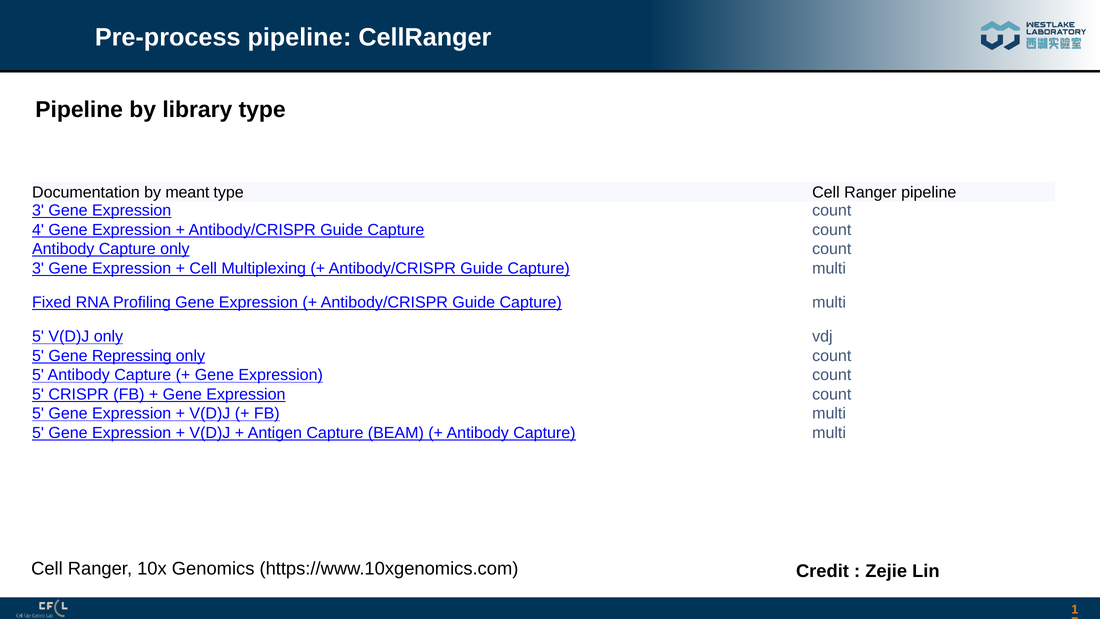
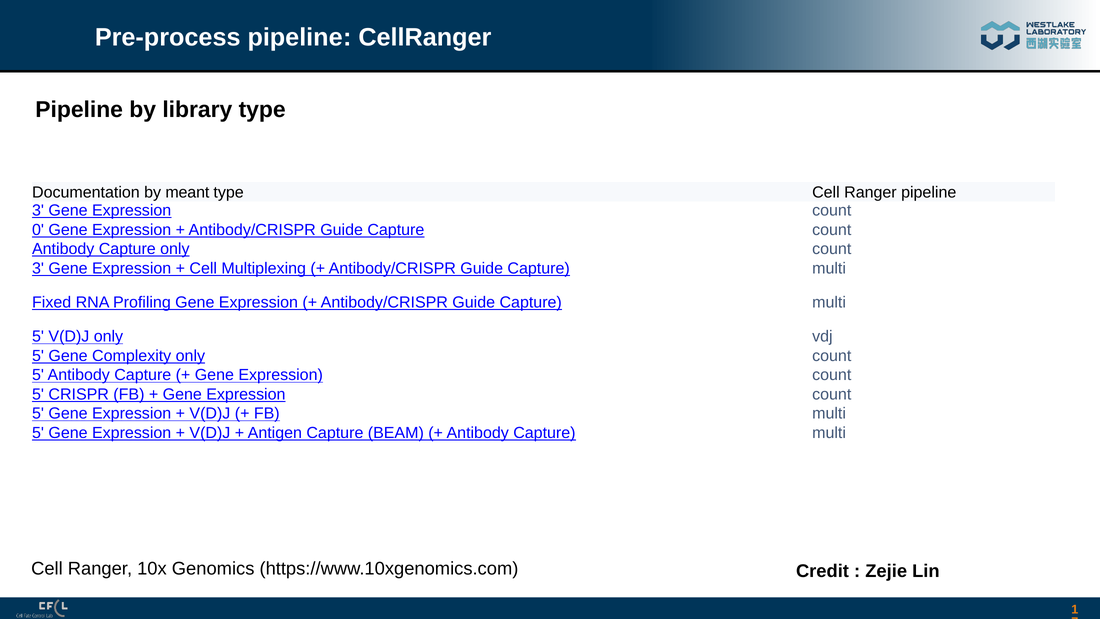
4: 4 -> 0 (38, 230)
Repressing: Repressing -> Complexity (132, 356)
